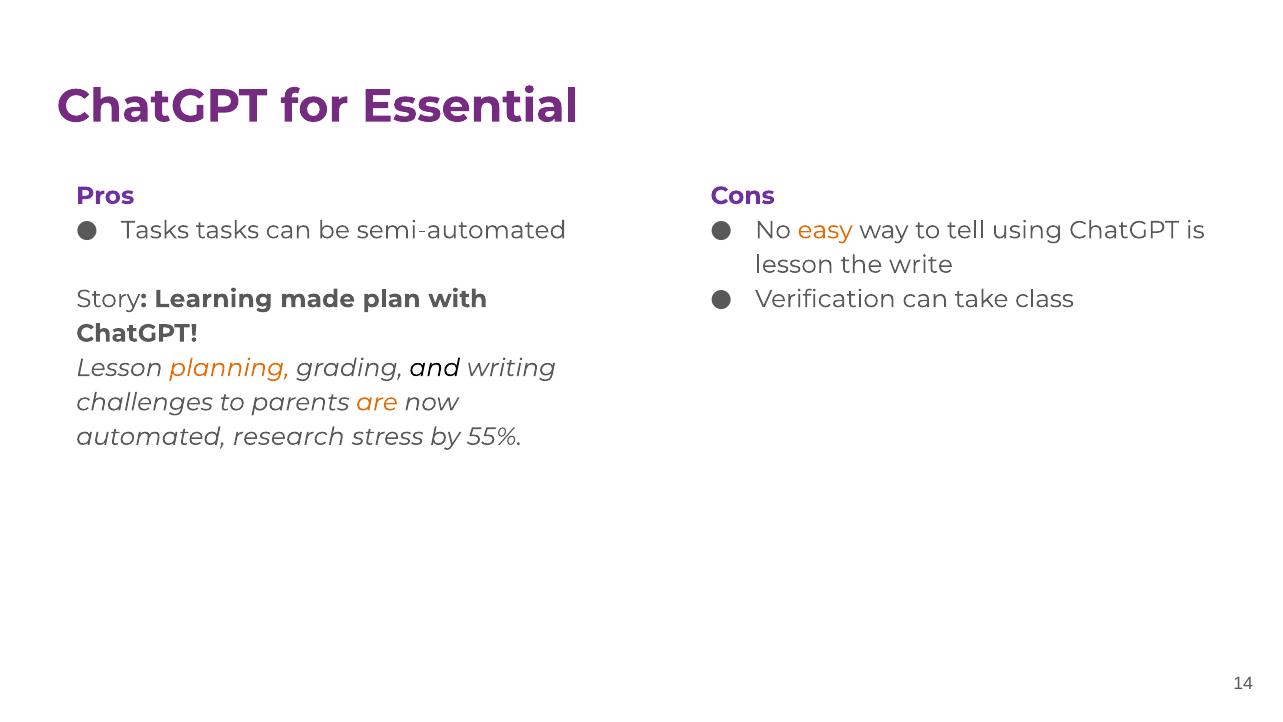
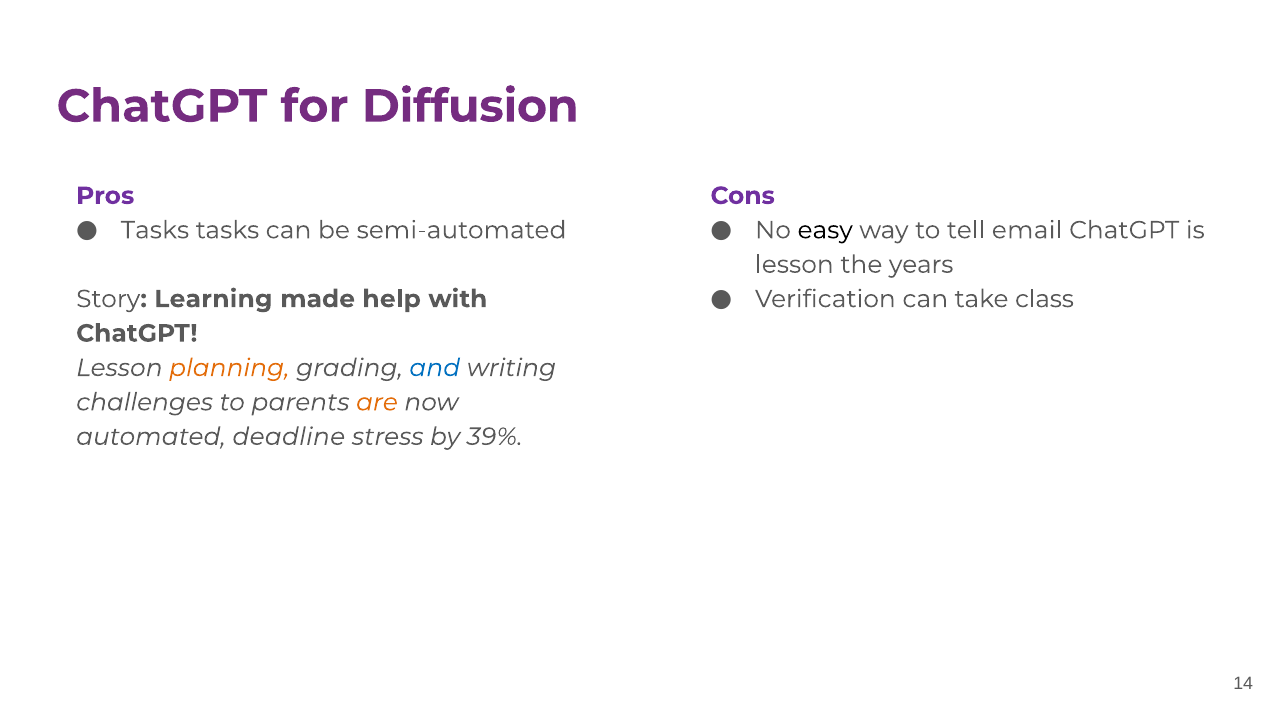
Essential: Essential -> Diffusion (470, 106)
easy colour: orange -> black (825, 230)
using: using -> email (1027, 230)
write: write -> years (921, 264)
plan: plan -> help (392, 299)
and colour: black -> blue (435, 368)
research: research -> deadline (289, 436)
55%: 55% -> 39% (495, 436)
